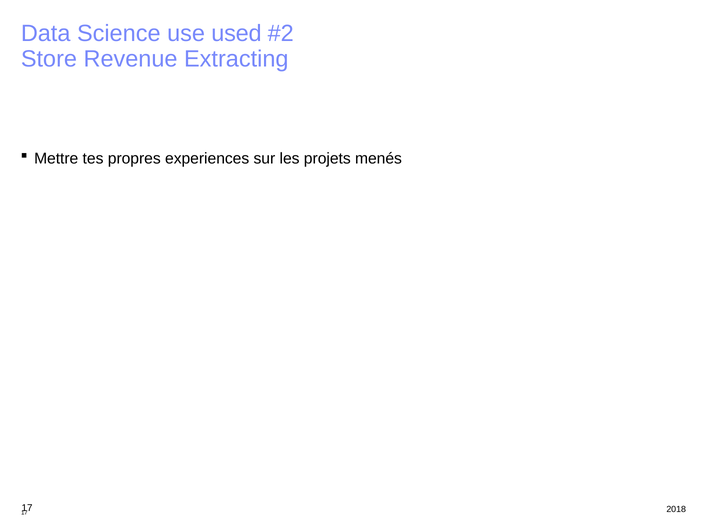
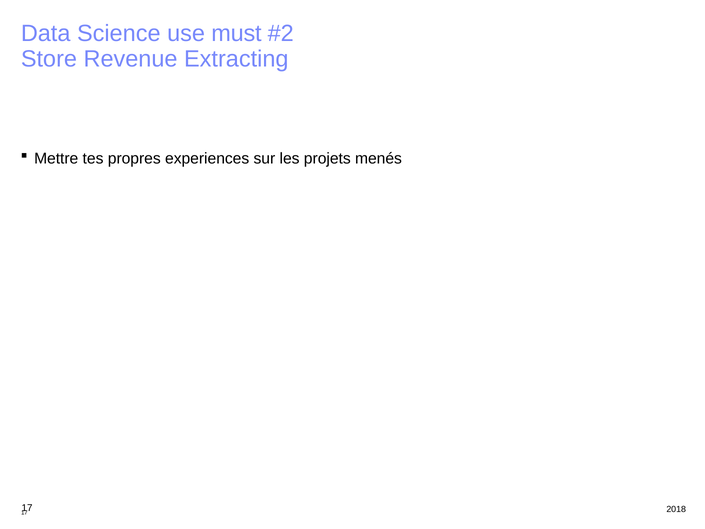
used: used -> must (236, 34)
